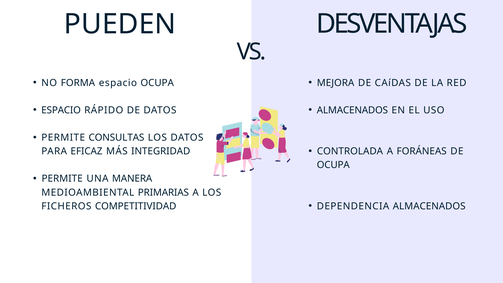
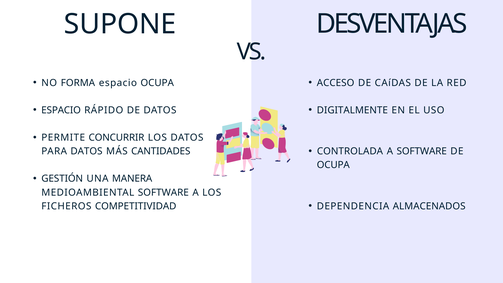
PUEDEN: PUEDEN -> SUPONE (120, 24)
MEJORA: MEJORA -> ACCESO (336, 83)
ALMACENADOS: ALMACENADOS -> DIGITALMENTE (352, 110)
CONSULTAS: CONSULTAS -> CONCURRIR (117, 138)
A FORÁNEAS: FORÁNEAS -> SOFTWARE (422, 151)
PARA EFICAZ: EFICAZ -> DATOS (87, 151)
INTEGRIDAD: INTEGRIDAD -> CANTIDADES (161, 151)
PERMITE: PERMITE -> GESTIÓN (62, 179)
MEDIOAMBIENTAL PRIMARIAS: PRIMARIAS -> SOFTWARE (163, 192)
